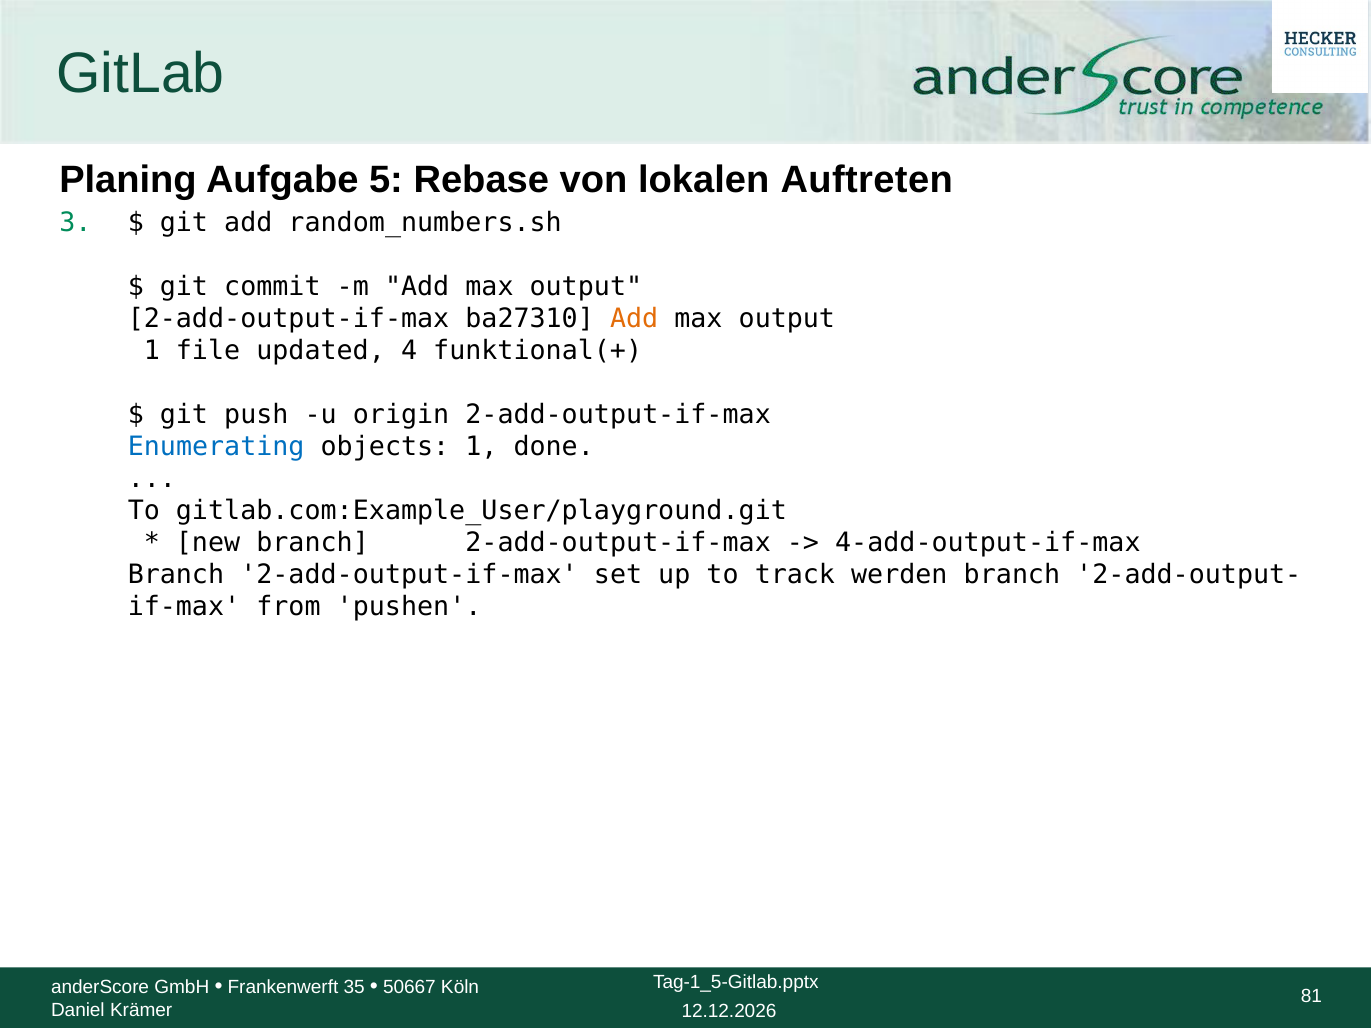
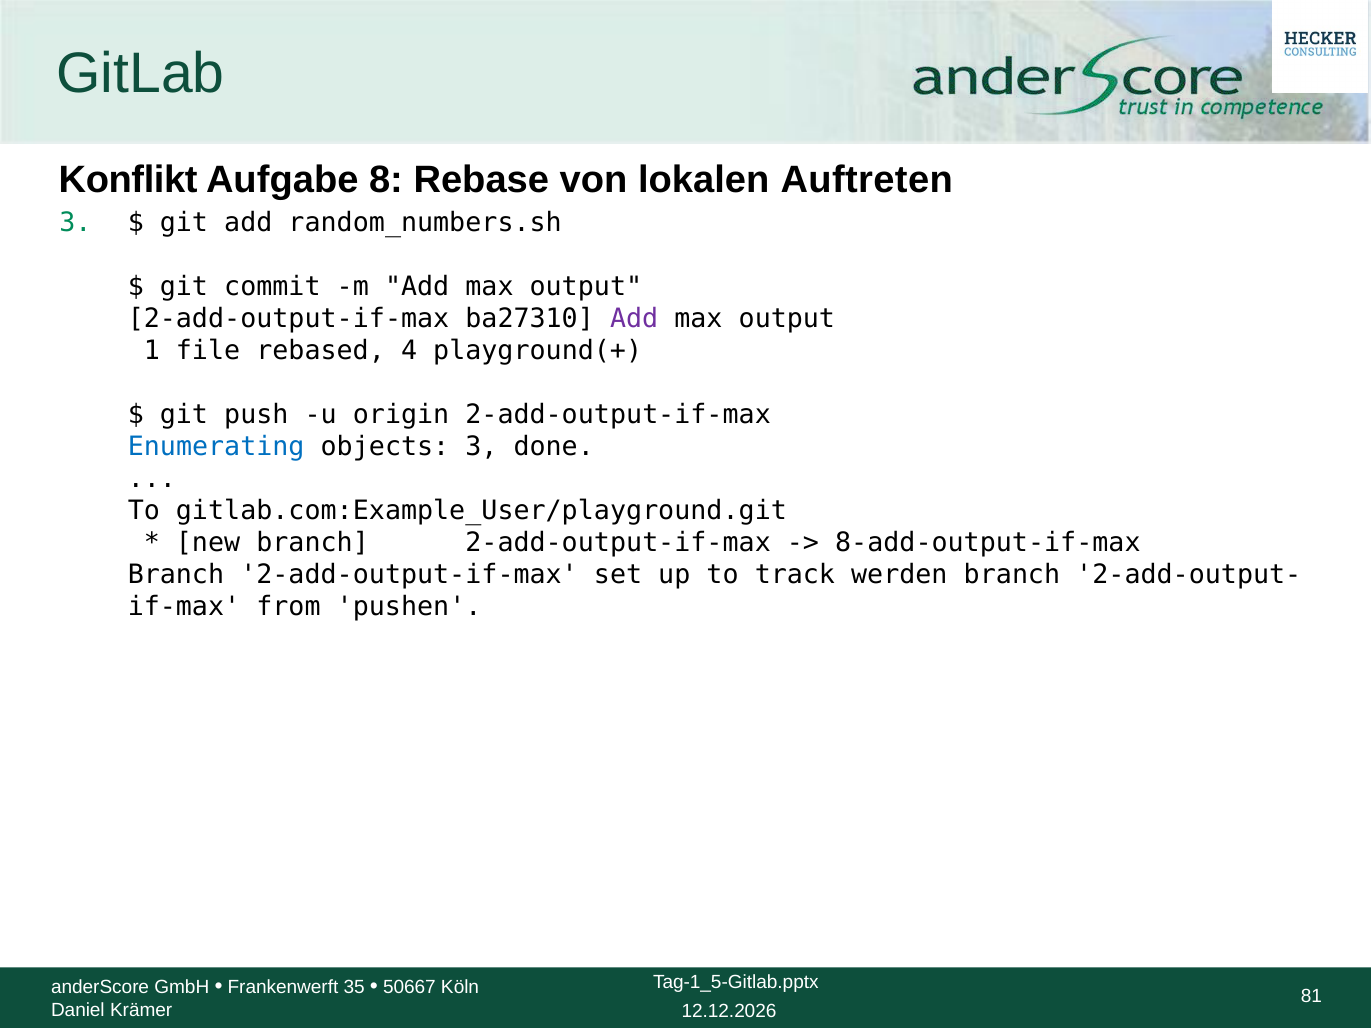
Planing: Planing -> Konflikt (128, 180)
5: 5 -> 8 (386, 180)
Add colour: orange -> purple (634, 319)
updated: updated -> rebased (321, 351)
funktional(+: funktional(+ -> playground(+ (538, 351)
objects 1: 1 -> 3 (481, 447)
4-add-output-if-max: 4-add-output-if-max -> 8-add-output-if-max (988, 543)
